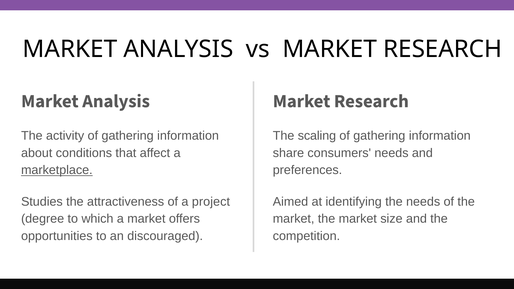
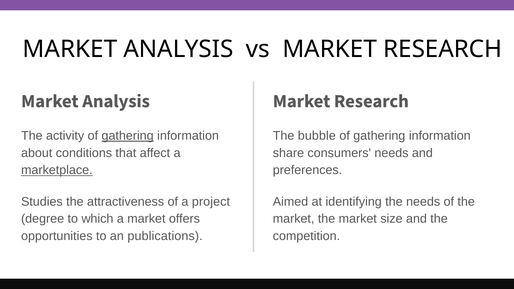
gathering underline: none -> present (128, 136)
scaling: scaling -> bubble (317, 136)
discouraged: discouraged -> publications (165, 236)
